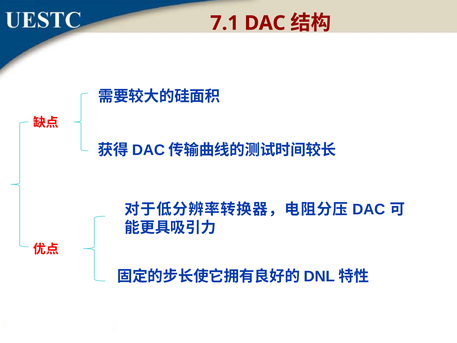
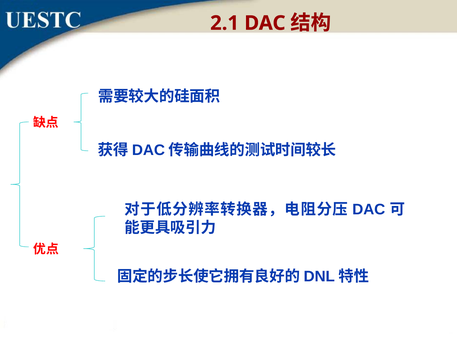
7.1: 7.1 -> 2.1 (225, 23)
